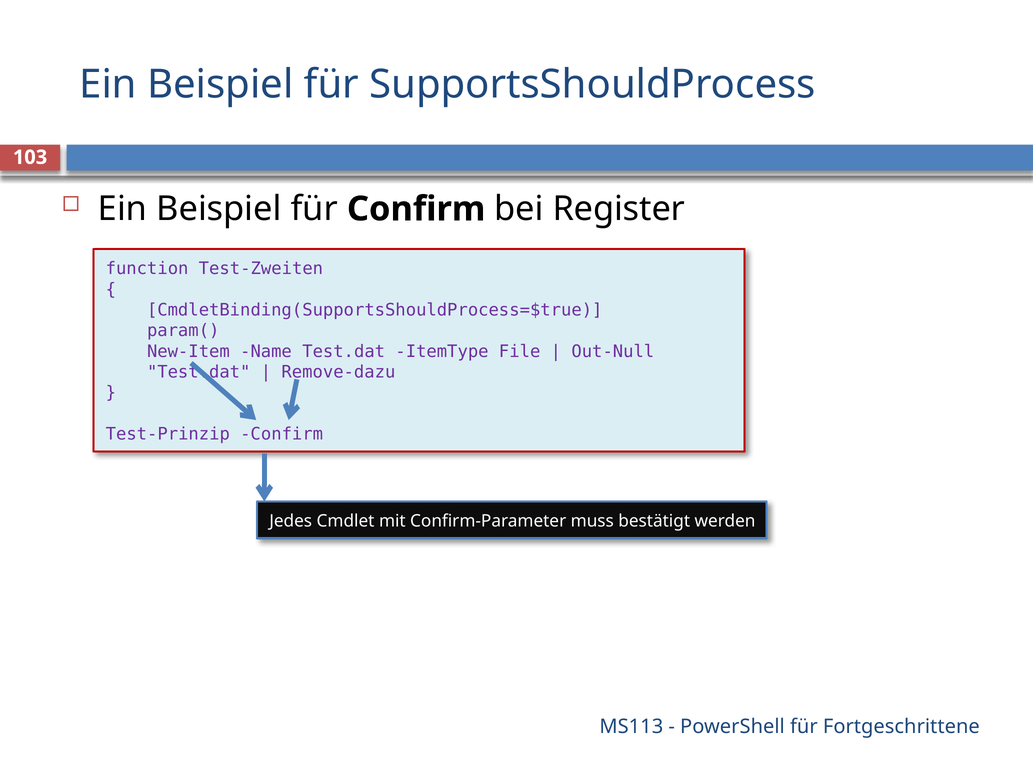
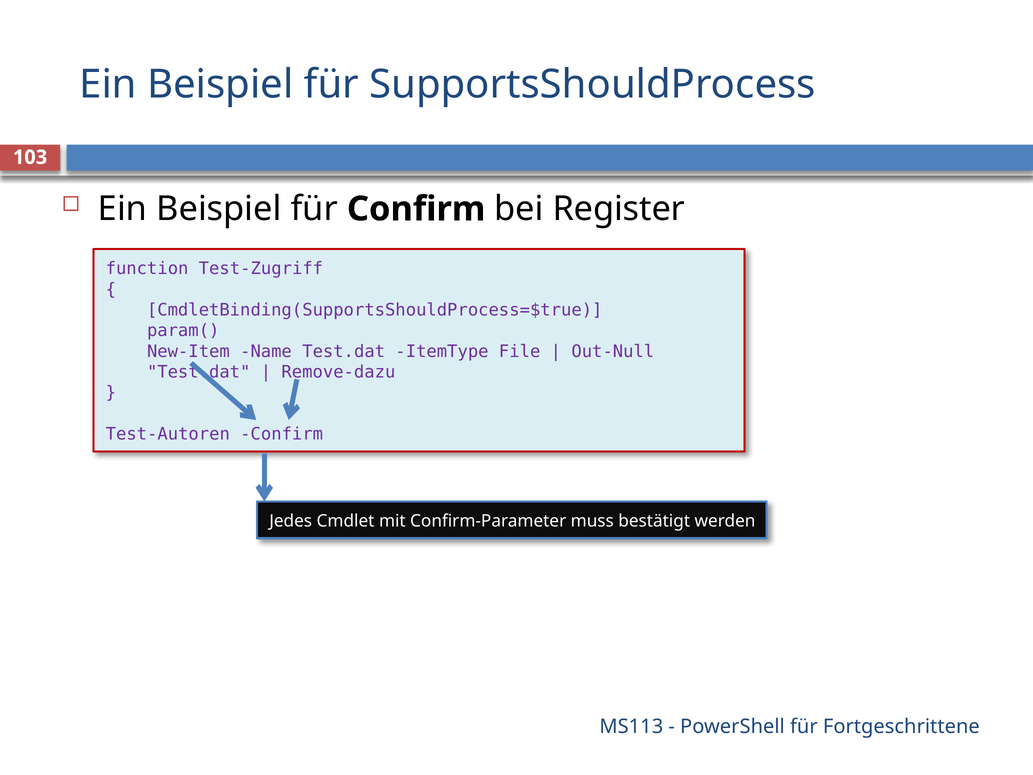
Test-Zweiten: Test-Zweiten -> Test-Zugriff (261, 269)
Test-Prinzip: Test-Prinzip -> Test-Autoren (168, 434)
